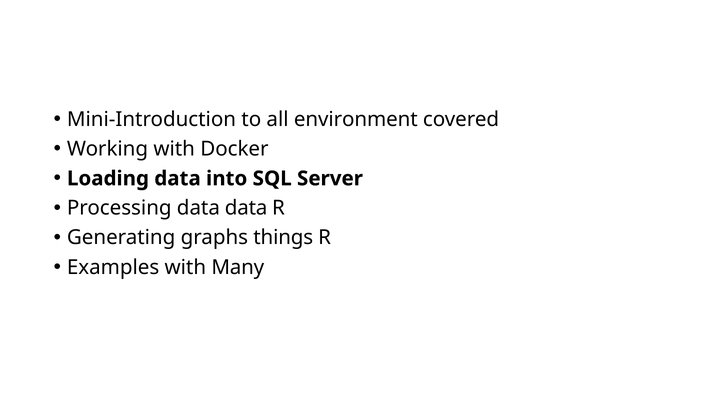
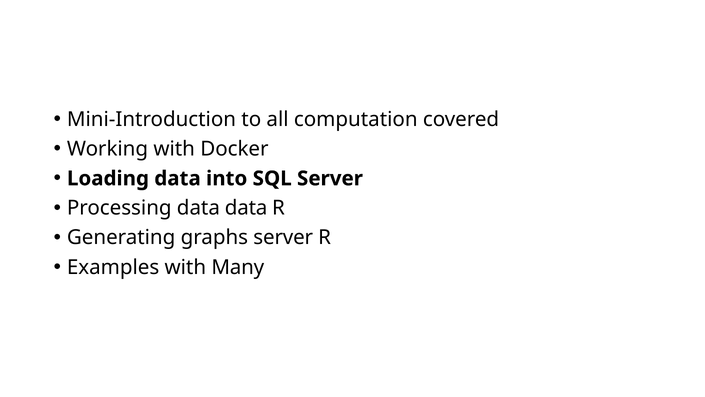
environment: environment -> computation (356, 119)
graphs things: things -> server (283, 237)
